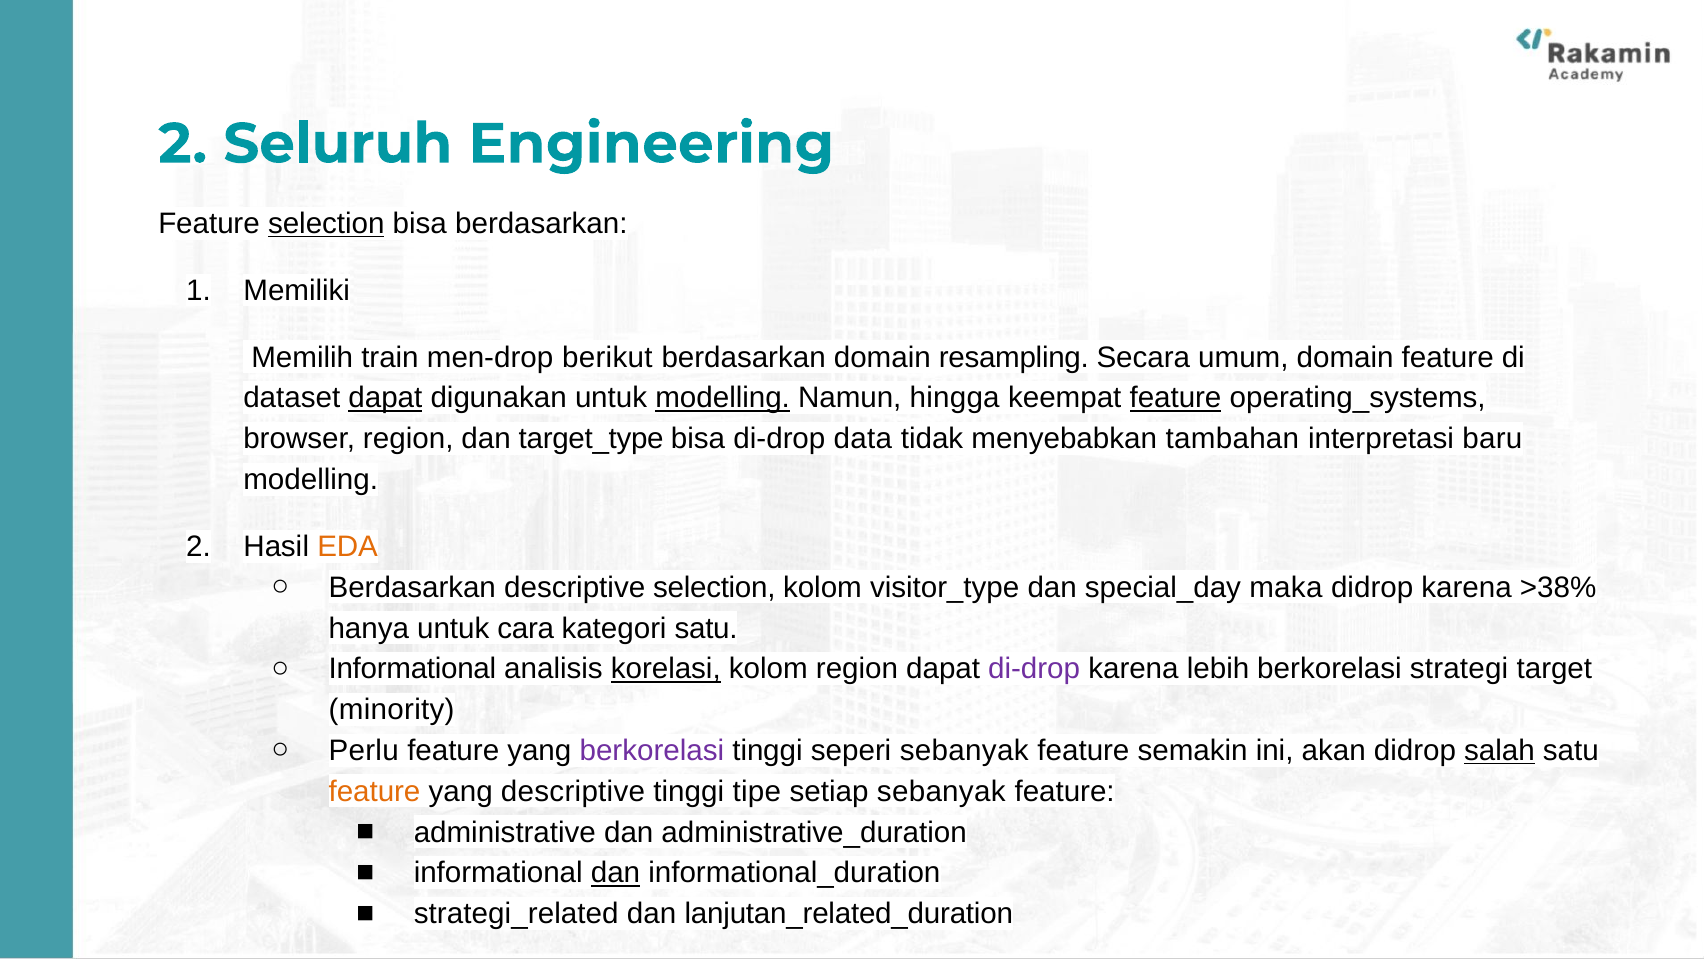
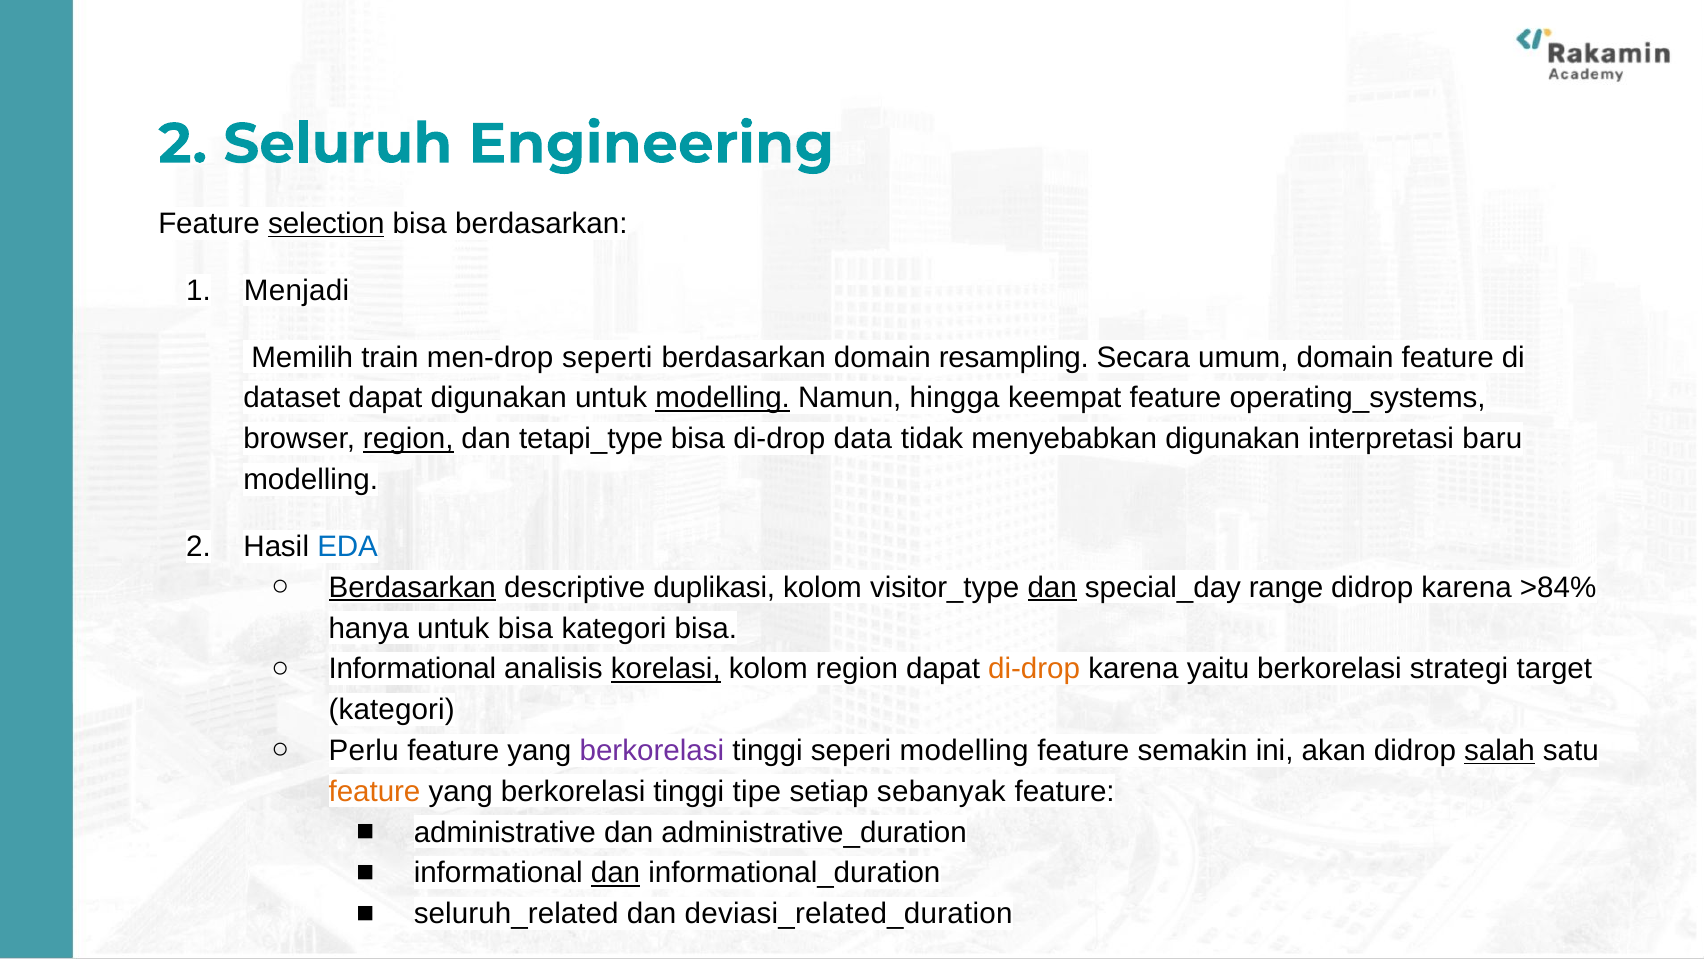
Memiliki: Memiliki -> Menjadi (297, 290)
berikut: berikut -> seperti (607, 357)
dapat underline: present -> none (385, 398)
feature underline: present -> none (1176, 398)
region underline: none -> present (408, 439)
target_type: target_type -> tetapi_type (591, 439)
menyebabkan tambahan: tambahan -> digunakan (1233, 439)
EDA colour: orange -> blue (348, 546)
Berdasarkan underline: none -> present (412, 587)
descriptive selection: selection -> duplikasi (714, 587)
dan underline: none -> present (1052, 587)
maka: maka -> range (1286, 587)
>38%: >38% -> >84% (1558, 587)
untuk cara: cara -> bisa (525, 628)
kategori satu: satu -> bisa (706, 628)
di-drop colour: purple -> orange (1034, 669)
lebih: lebih -> yaitu (1218, 669)
minority: minority -> kategori (392, 710)
seperi sebanyak: sebanyak -> modelling (964, 750)
descriptive: descriptive -> berkorelasi (573, 791)
strategi_related: strategi_related -> seluruh_related (516, 913)
lanjutan_related_duration: lanjutan_related_duration -> deviasi_related_duration (849, 913)
